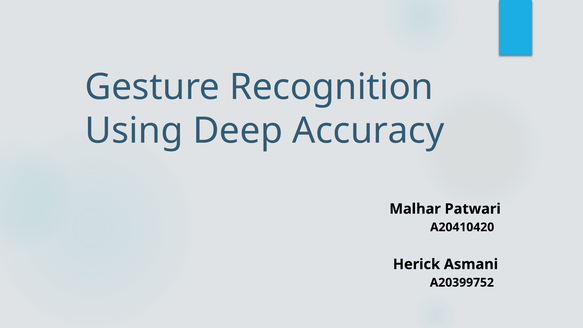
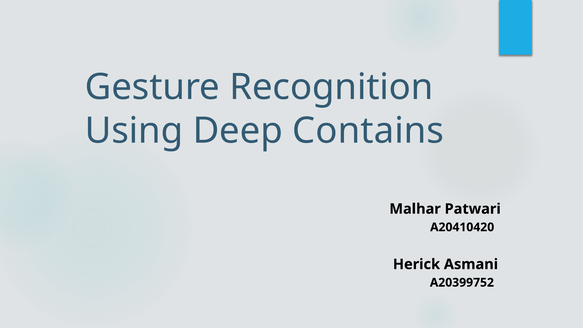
Accuracy: Accuracy -> Contains (368, 131)
